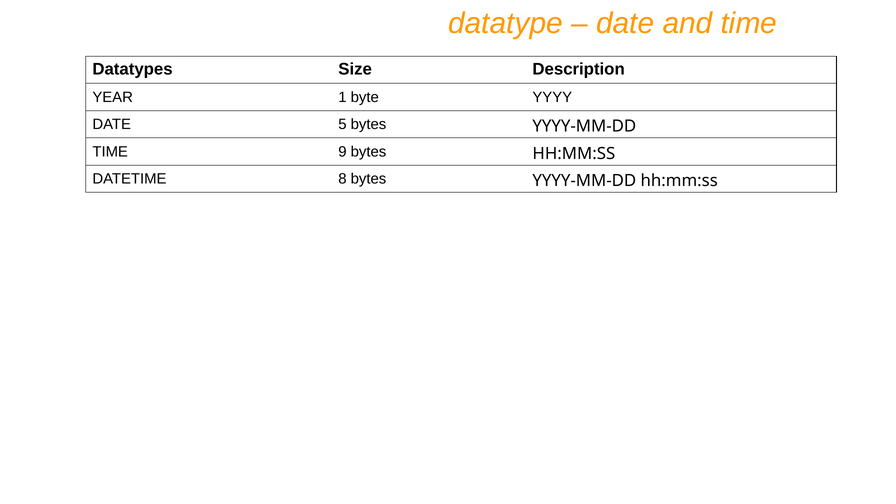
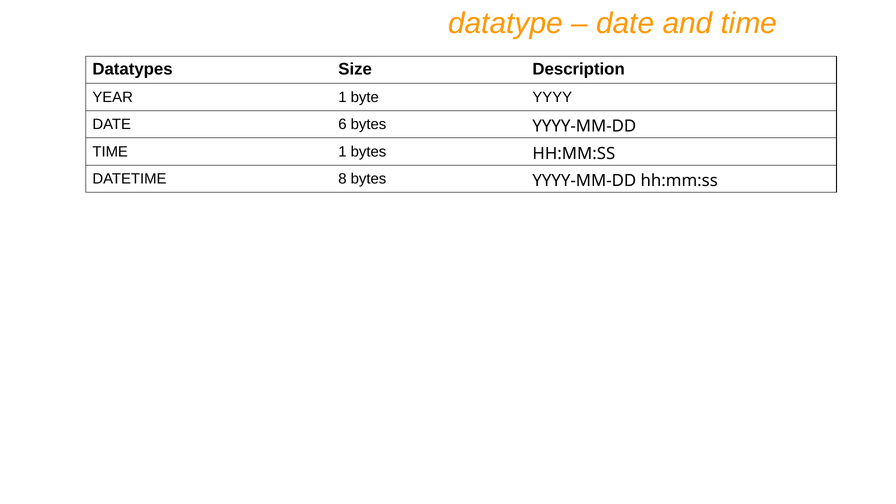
5: 5 -> 6 (342, 125)
TIME 9: 9 -> 1 (342, 152)
